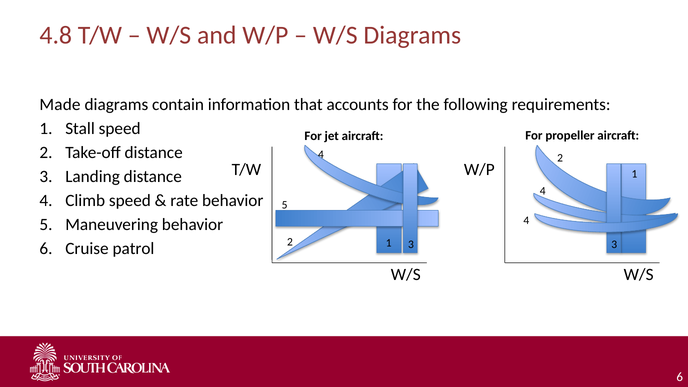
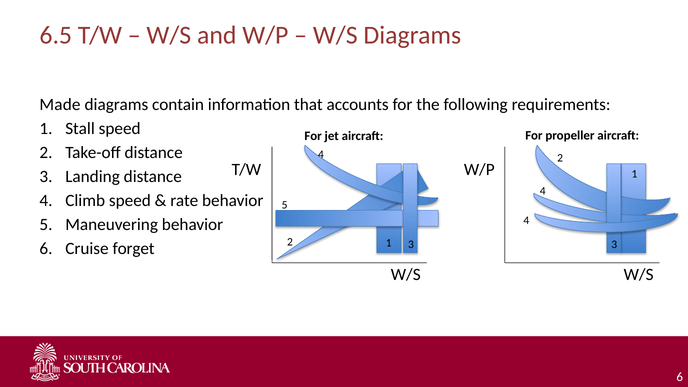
4.8: 4.8 -> 6.5 (56, 35)
patrol: patrol -> forget (134, 249)
